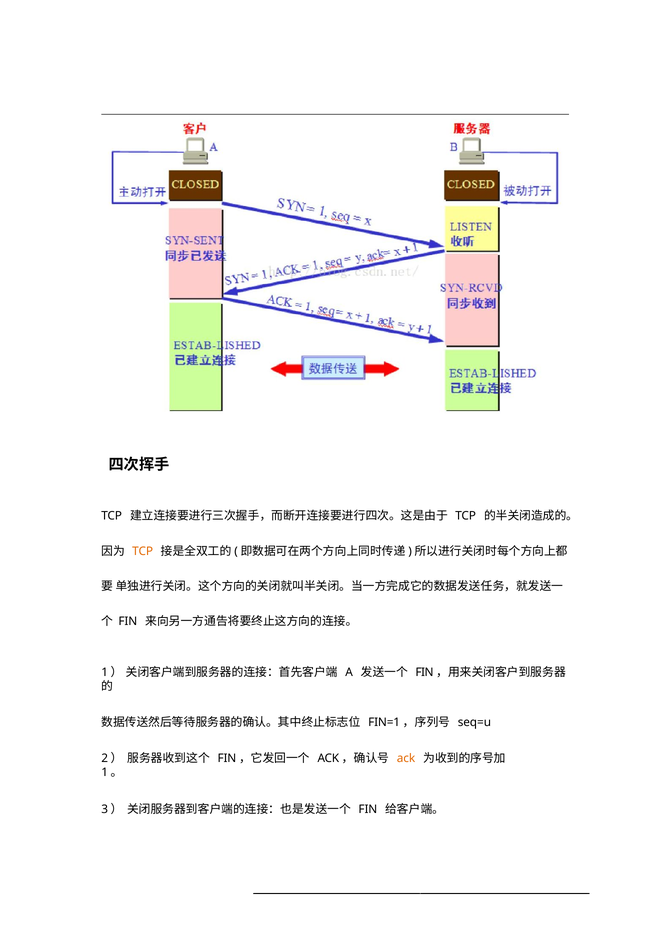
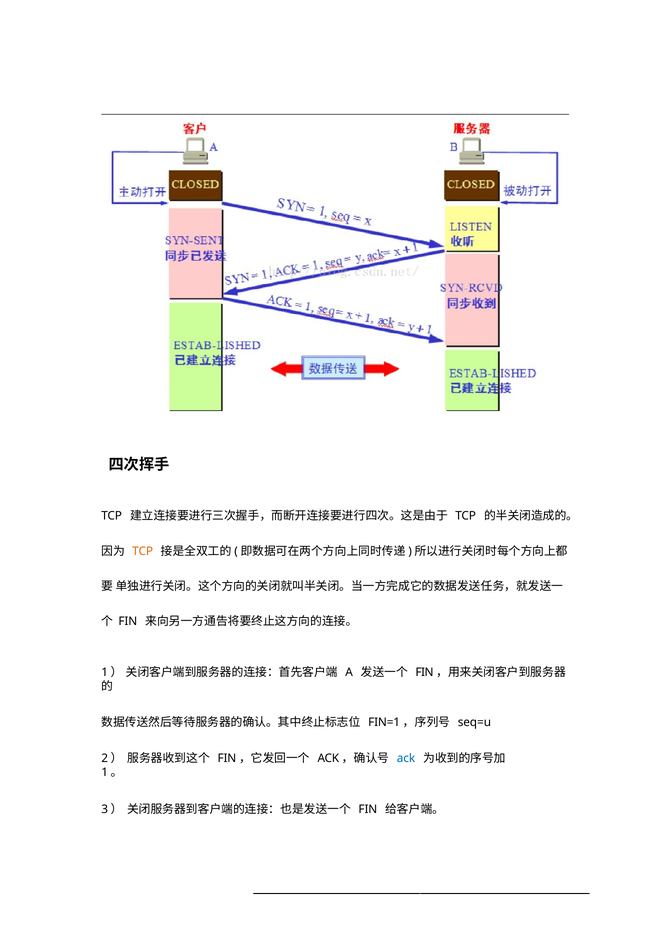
ack colour: orange -> blue (406, 759)
